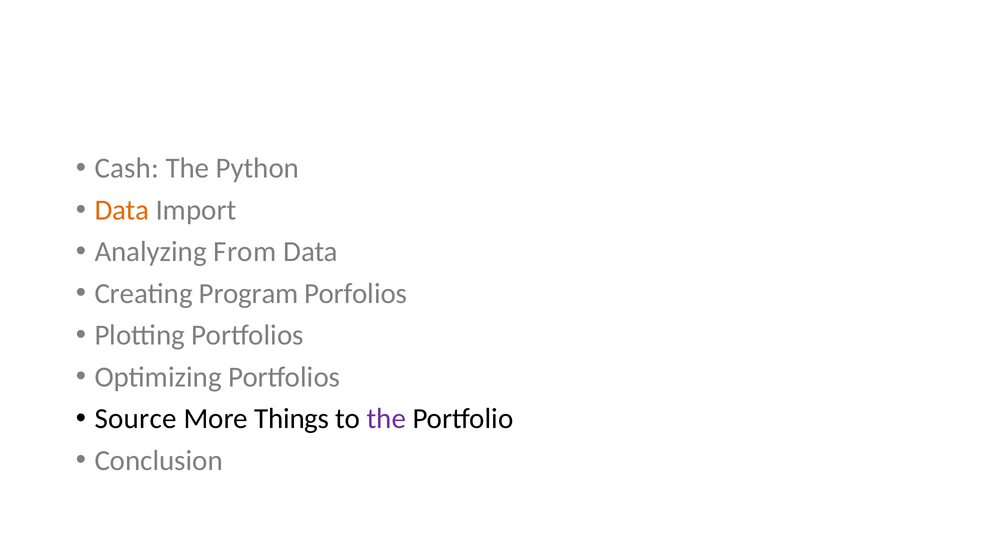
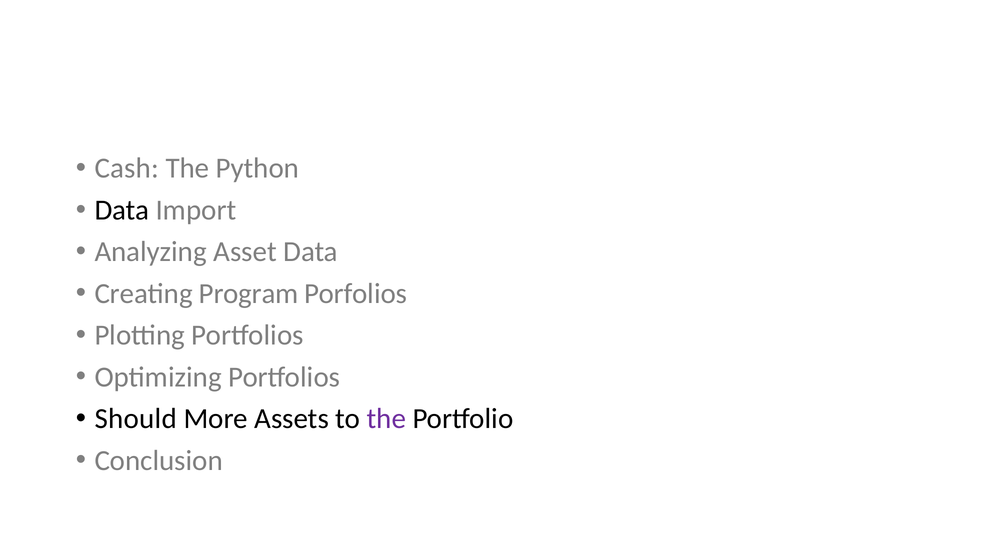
Data colour: orange -> black (122, 210)
From: From -> Asset (245, 252)
Source: Source -> Should (136, 419)
Things: Things -> Assets (292, 419)
